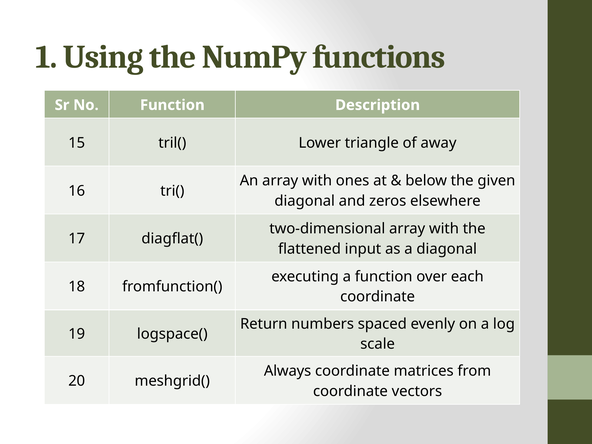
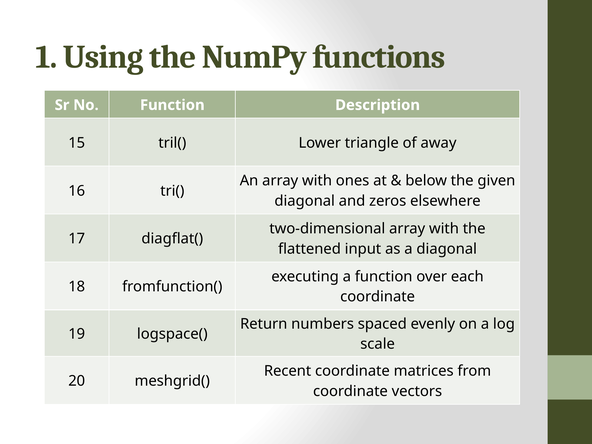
Always: Always -> Recent (288, 371)
